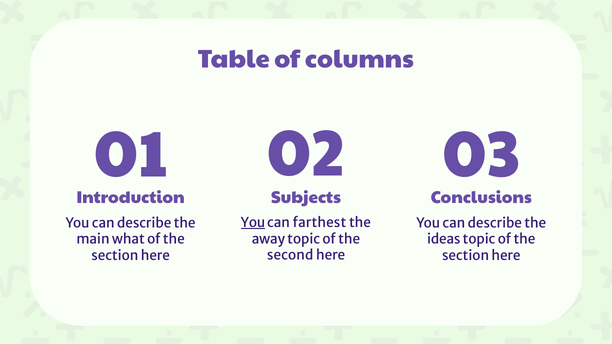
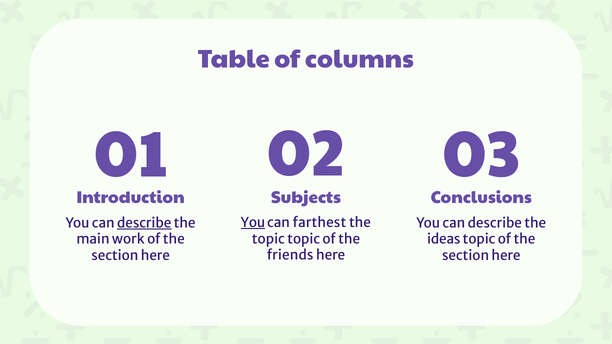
describe underline: none -> present (144, 223)
away: away -> topic (268, 239)
what: what -> work (128, 240)
second: second -> friends (290, 256)
